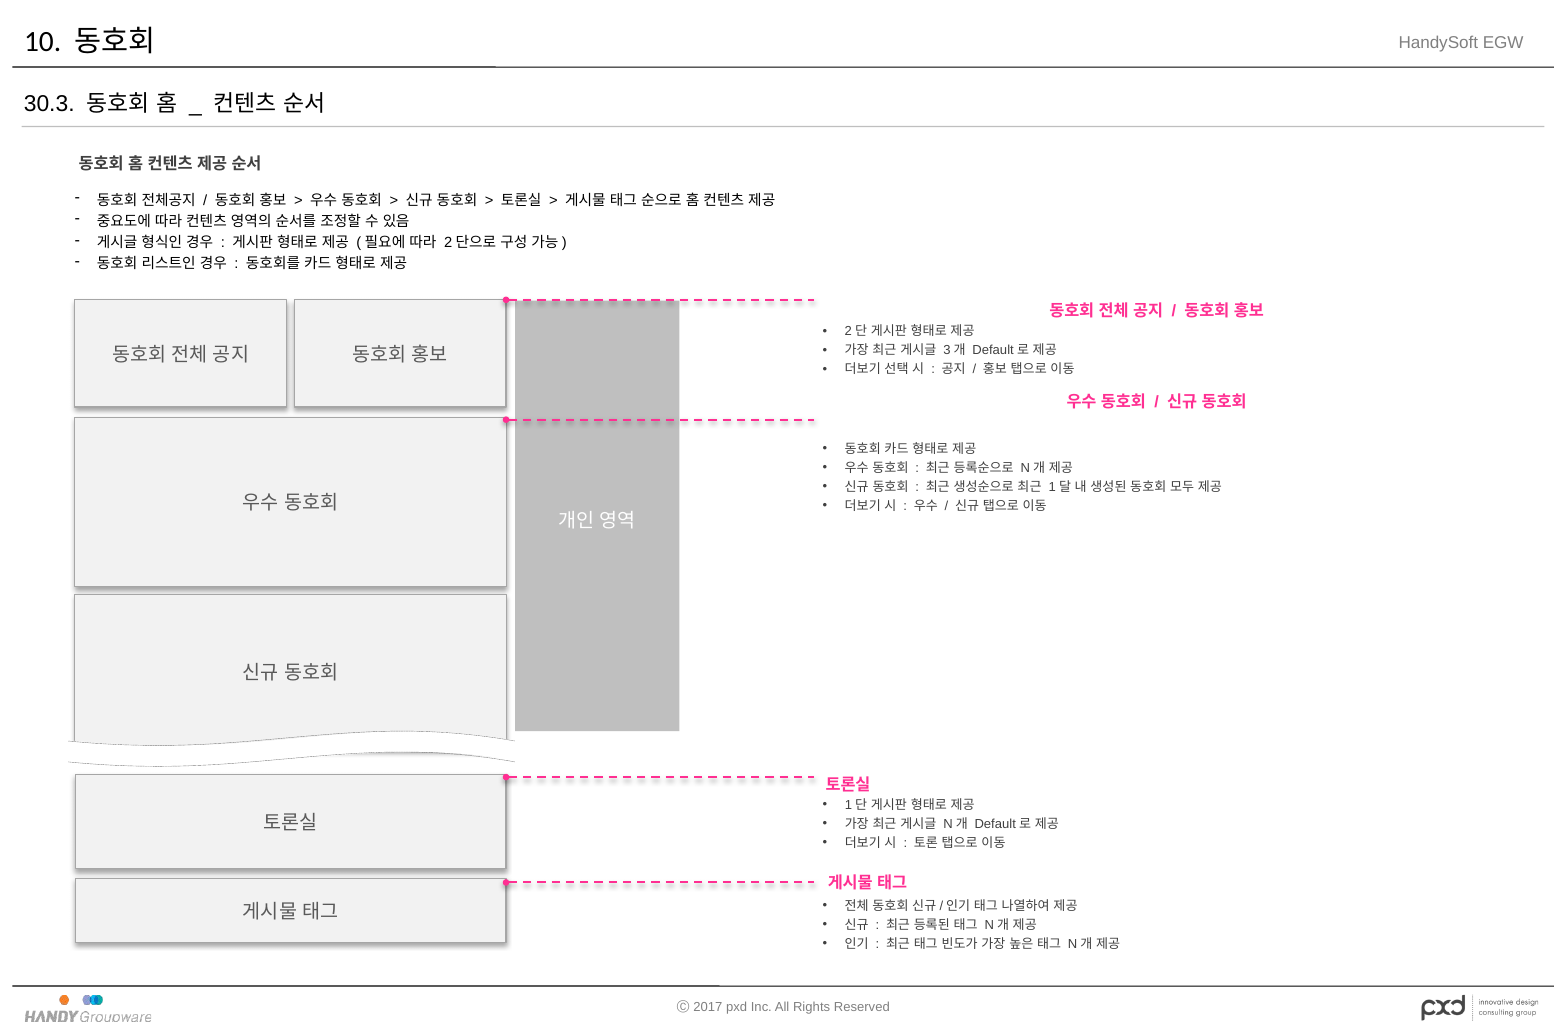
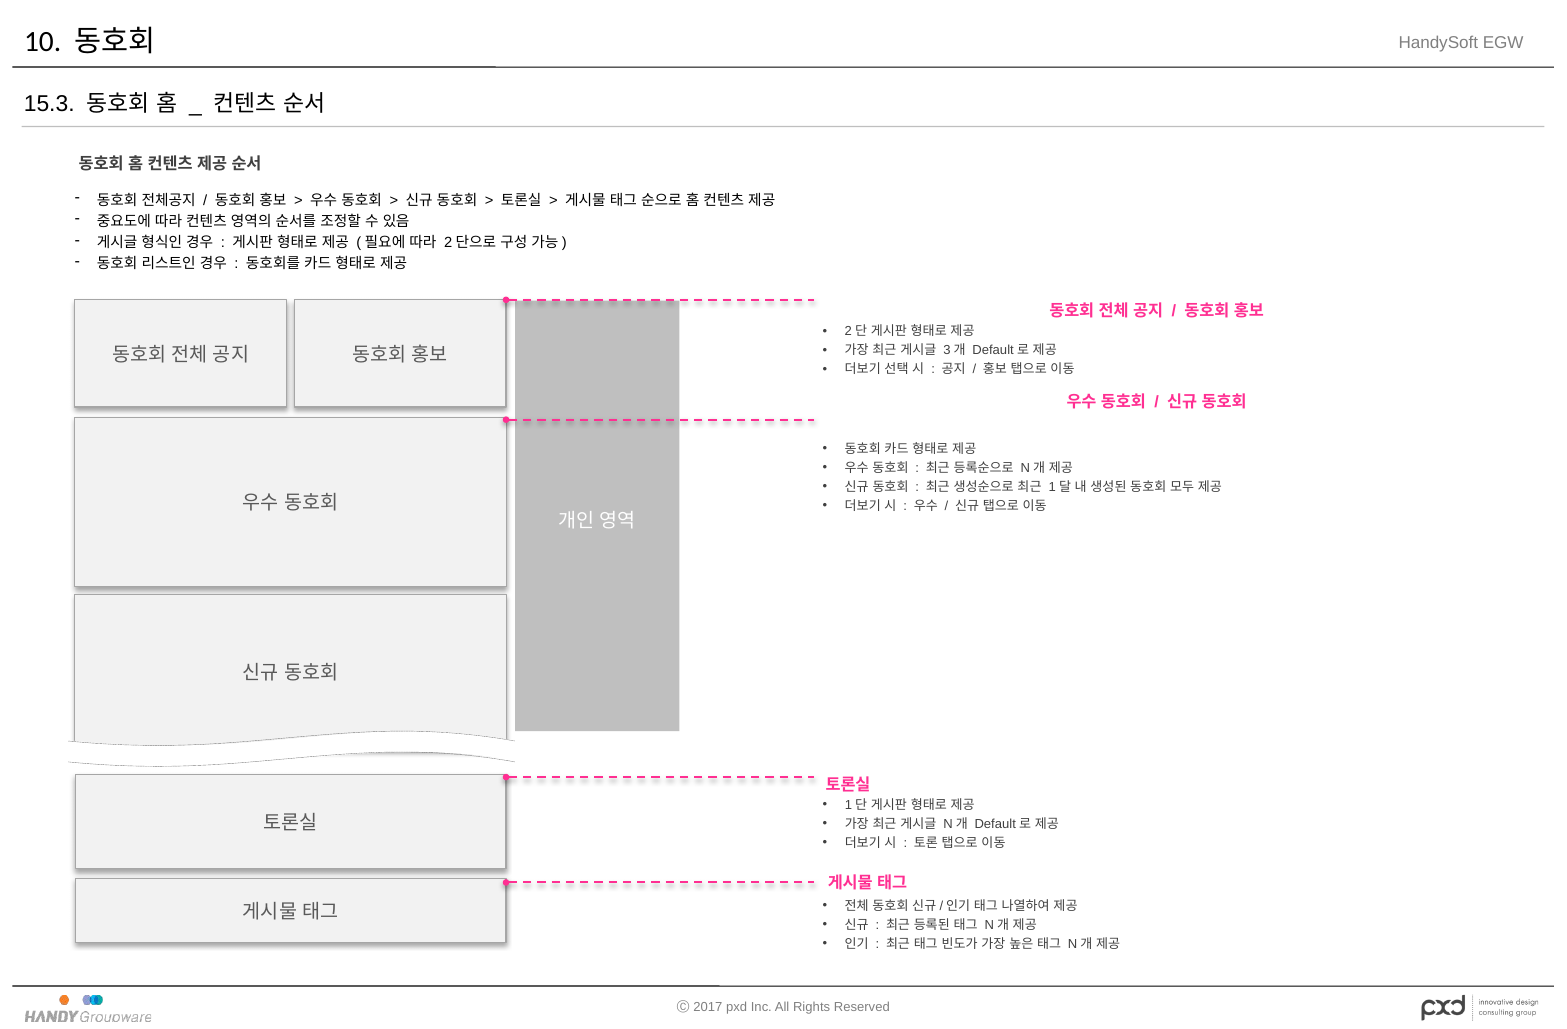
30.3: 30.3 -> 15.3 (49, 104)
